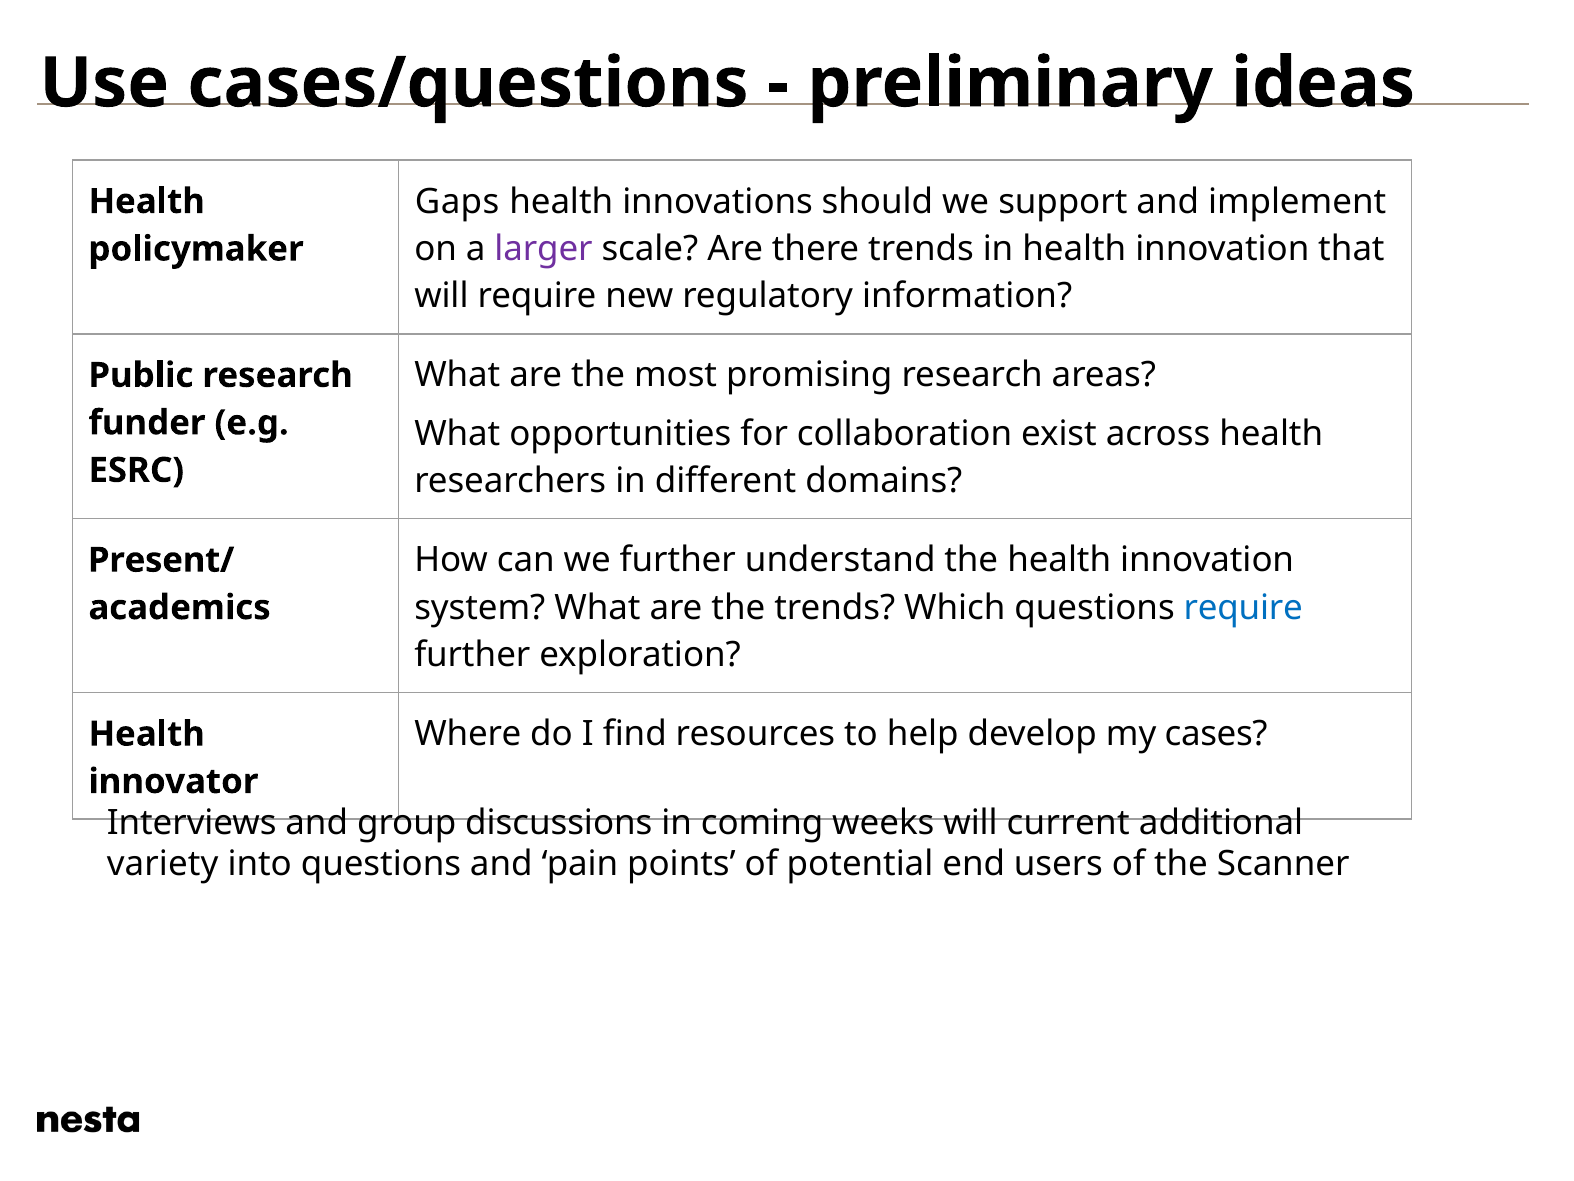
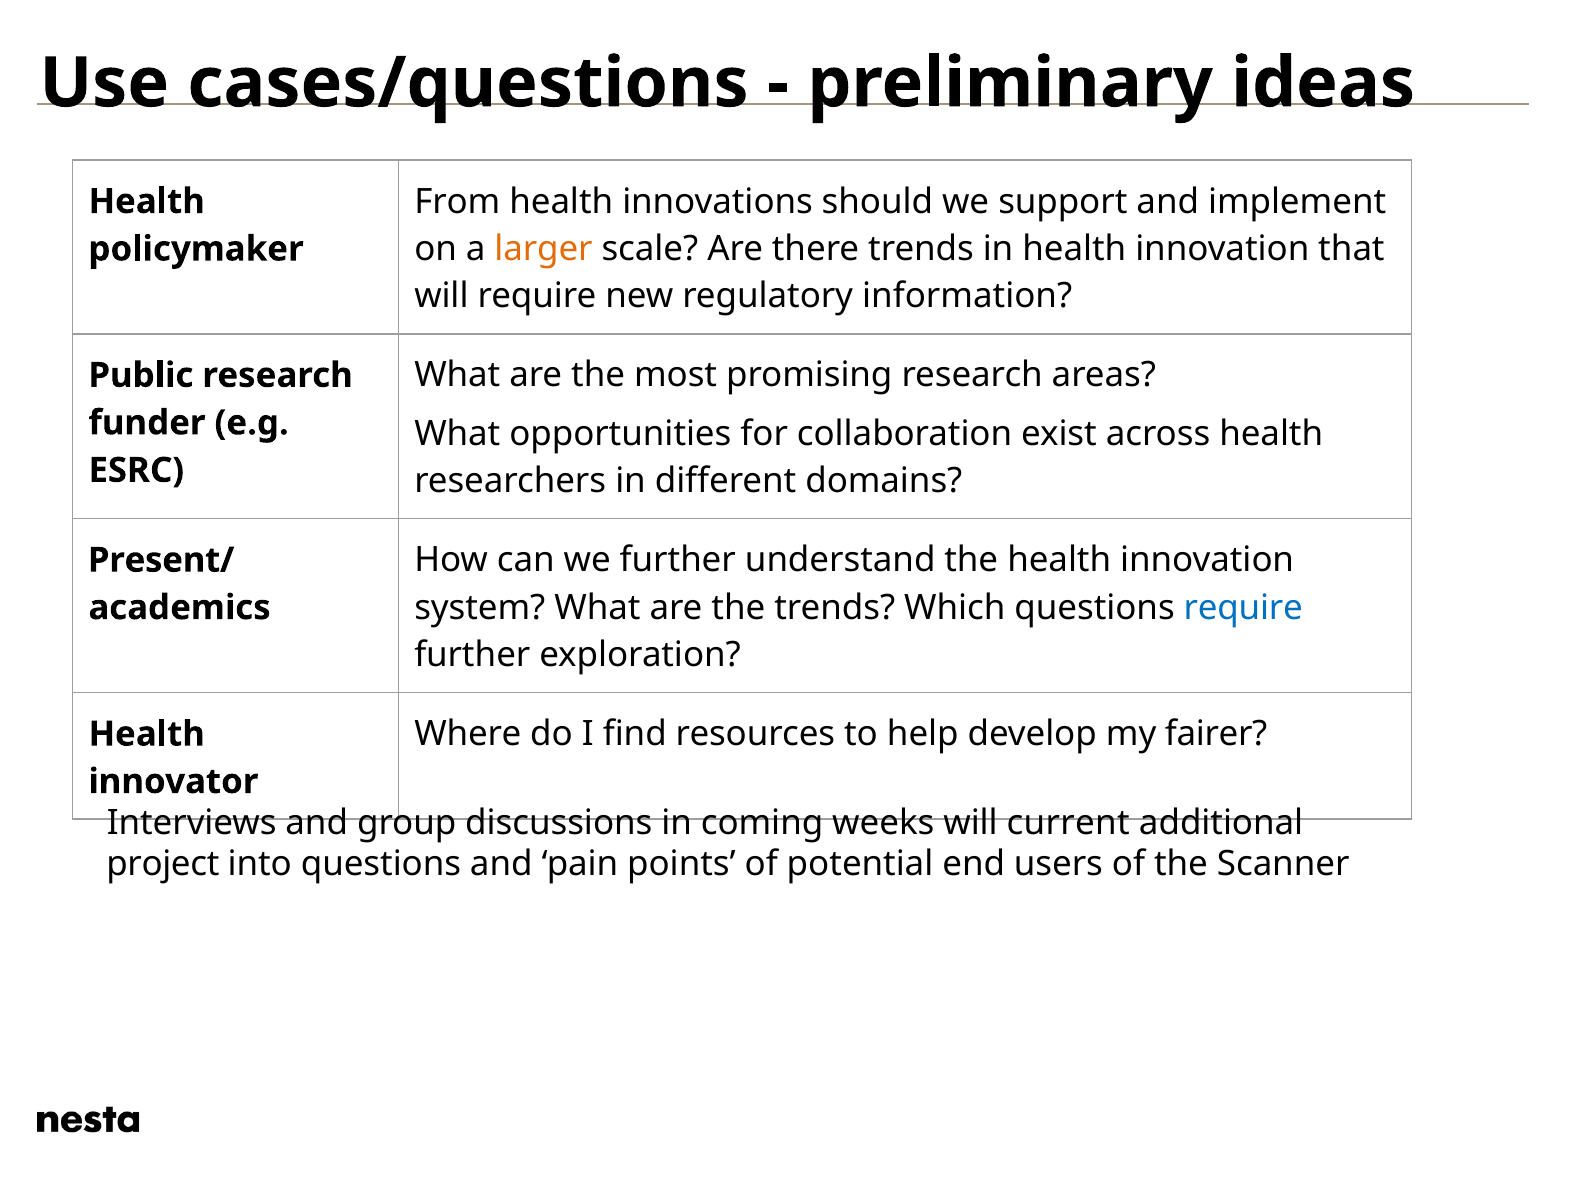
Gaps: Gaps -> From (457, 201)
larger colour: purple -> orange (544, 249)
cases: cases -> fairer (1216, 734)
variety: variety -> project (163, 864)
